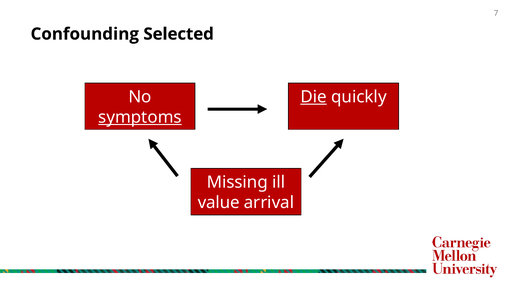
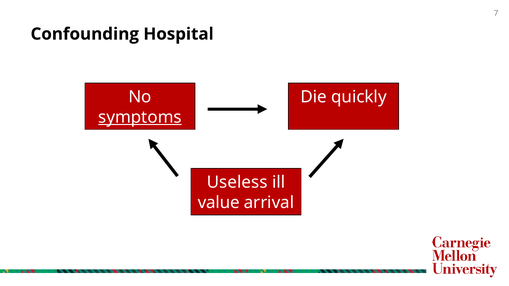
Selected: Selected -> Hospital (179, 34)
Die underline: present -> none (314, 97)
Missing: Missing -> Useless (237, 183)
